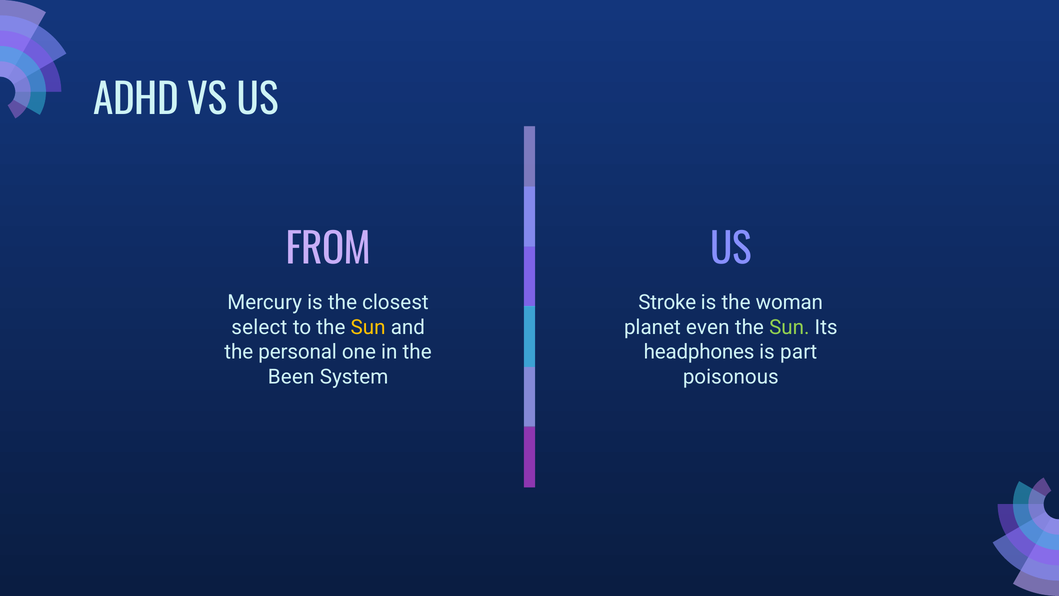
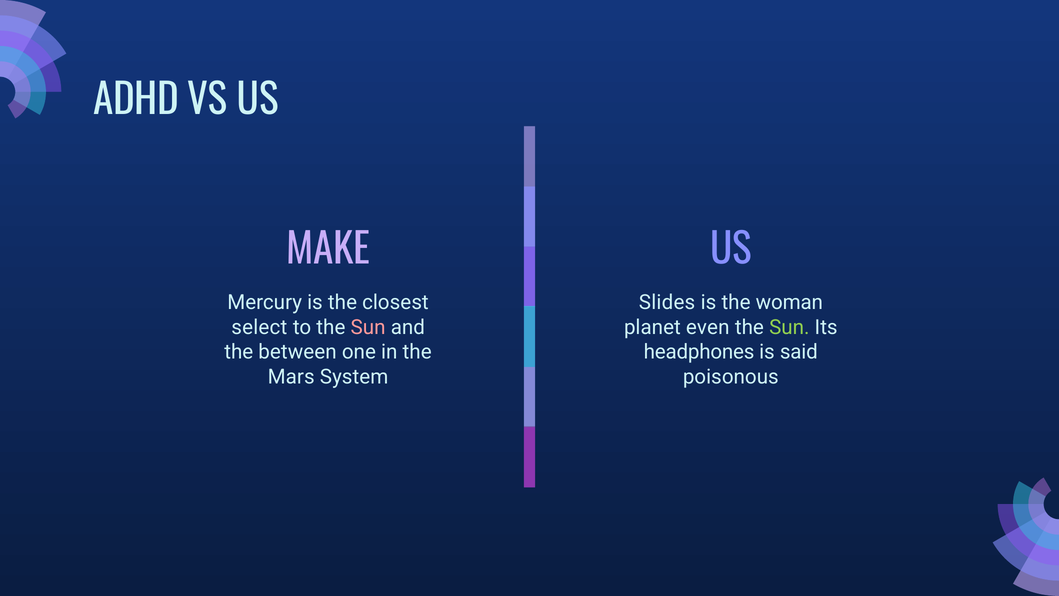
FROM: FROM -> MAKE (328, 250)
Stroke: Stroke -> Slides (667, 302)
Sun colour: yellow -> pink (368, 327)
personal: personal -> between (297, 352)
part: part -> said (799, 352)
Been: Been -> Mars (291, 377)
